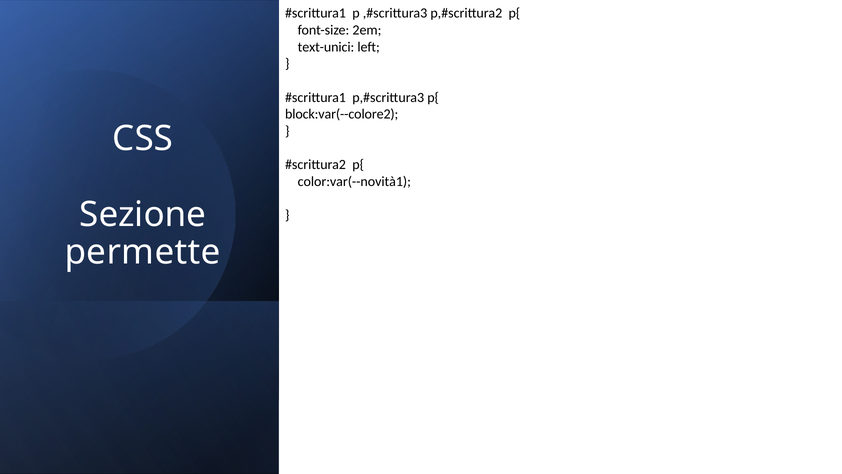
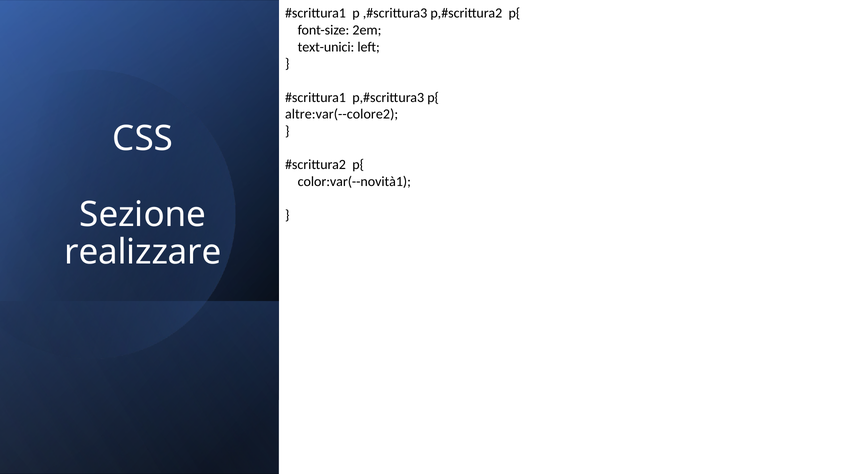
block:var(--colore2: block:var(--colore2 -> altre:var(--colore2 (342, 114)
permette: permette -> realizzare (143, 252)
